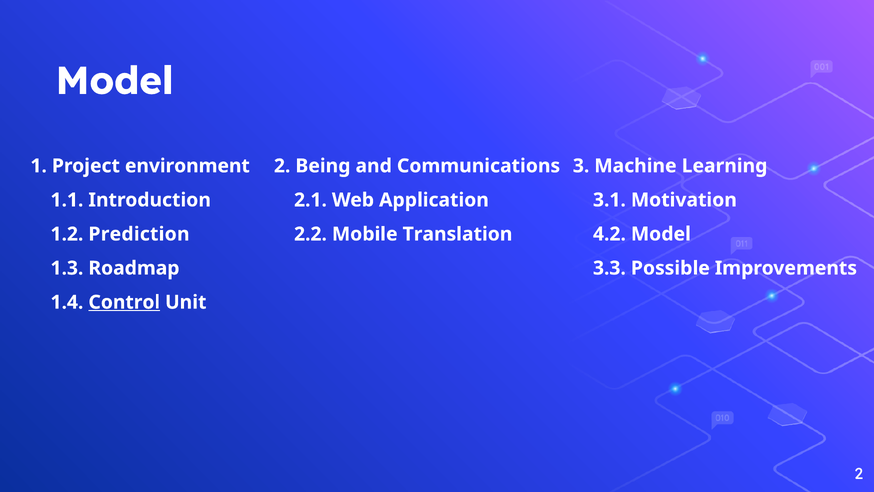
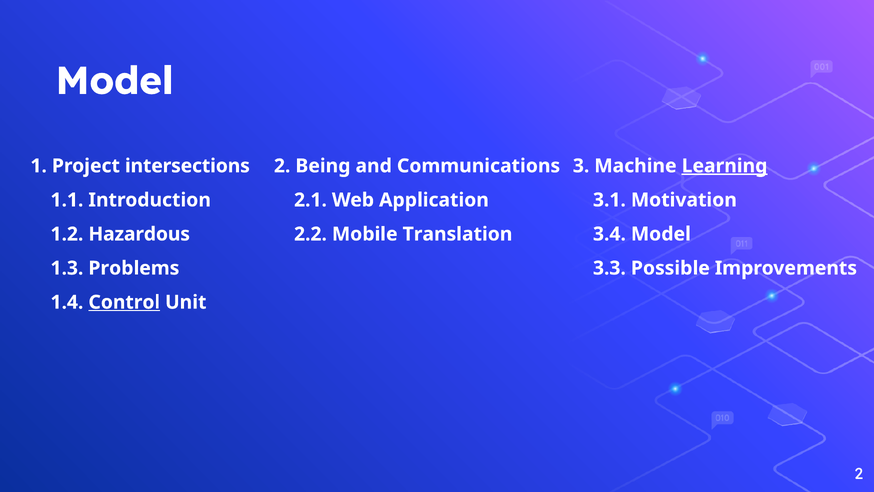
environment: environment -> intersections (187, 166)
Learning underline: none -> present (725, 166)
Prediction: Prediction -> Hazardous (139, 234)
4.2: 4.2 -> 3.4 (609, 234)
Roadmap: Roadmap -> Problems (134, 268)
